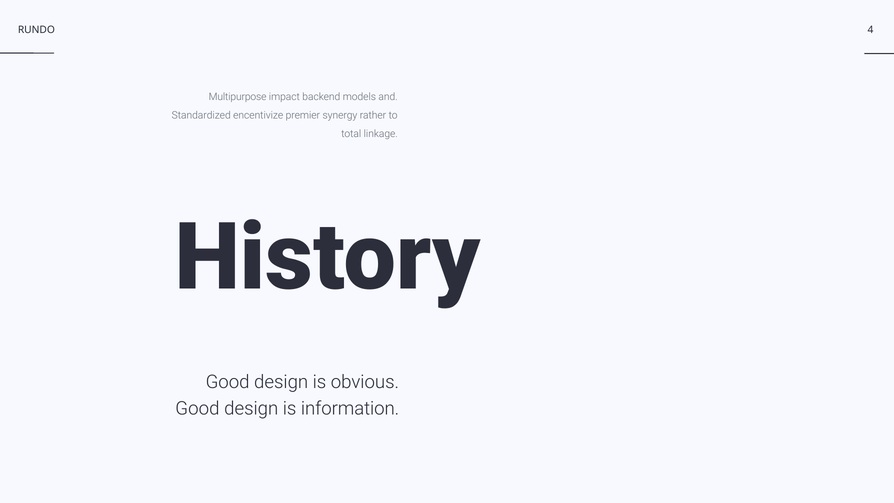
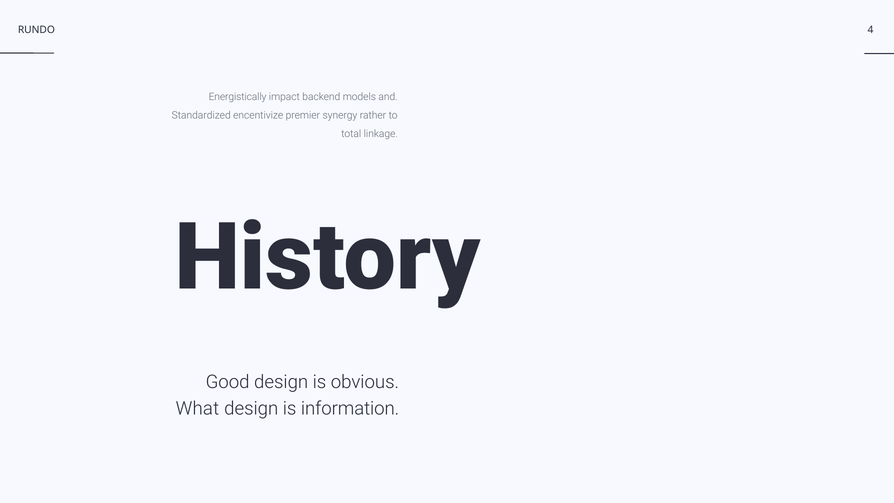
Multipurpose: Multipurpose -> Energistically (238, 97)
Good: Good -> What (197, 409)
